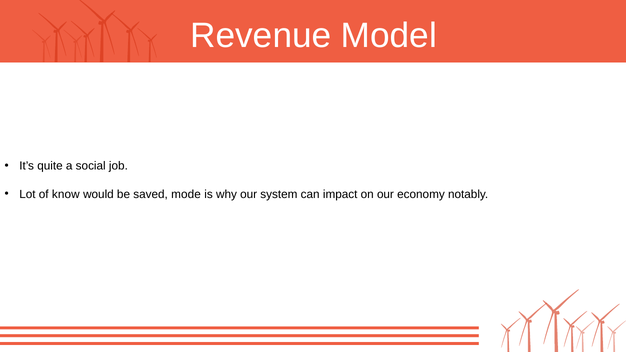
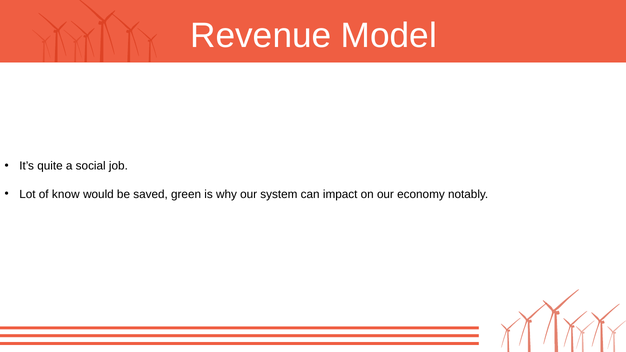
mode: mode -> green (186, 194)
